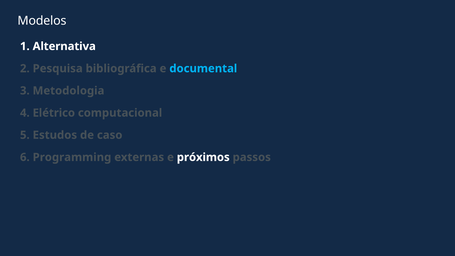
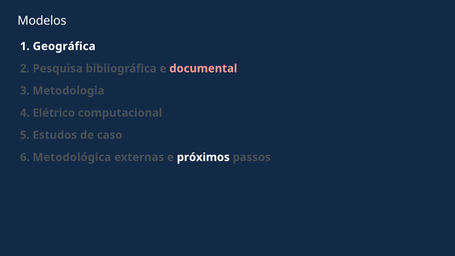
Alternativa: Alternativa -> Geográfica (64, 46)
documental colour: light blue -> pink (203, 68)
Programming: Programming -> Metodológica (72, 157)
